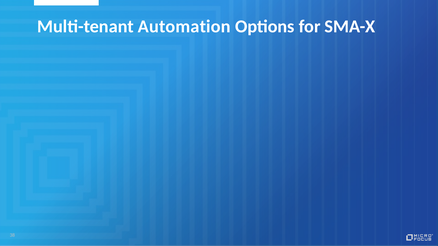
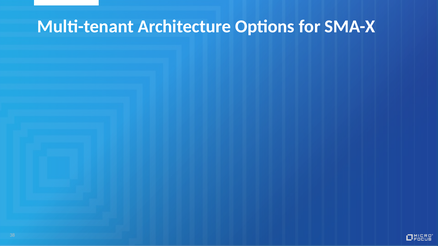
Automation: Automation -> Architecture (184, 27)
